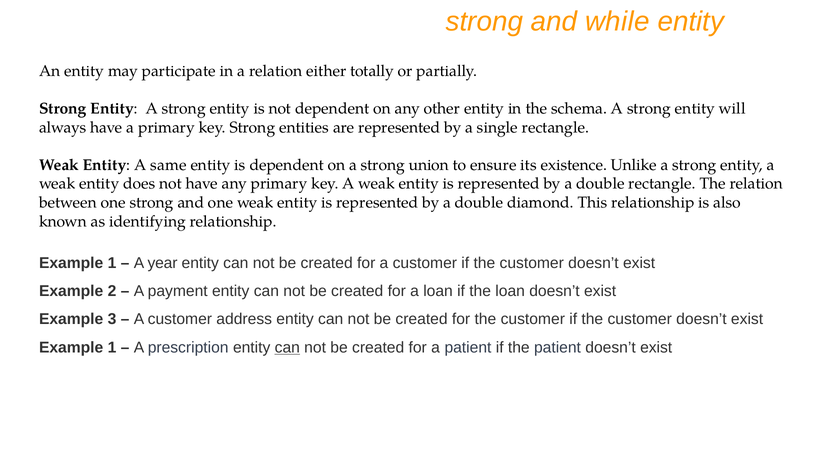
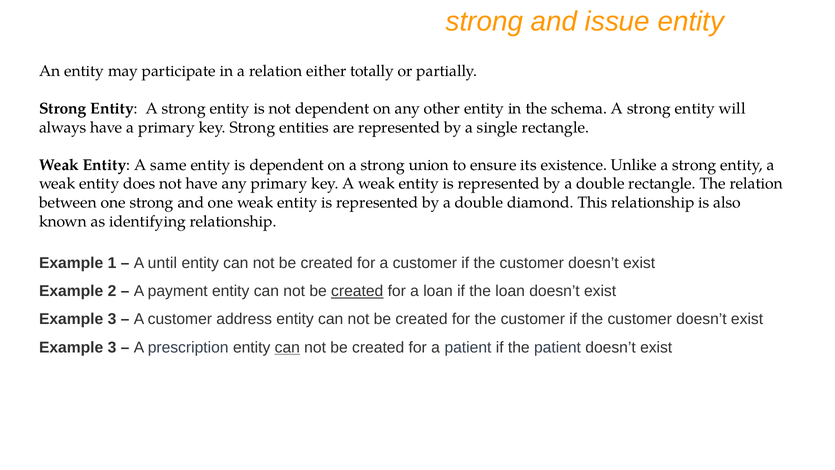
while: while -> issue (617, 22)
year: year -> until (162, 263)
created underline: none -> present (357, 291)
1: 1 -> 3 (112, 347)
